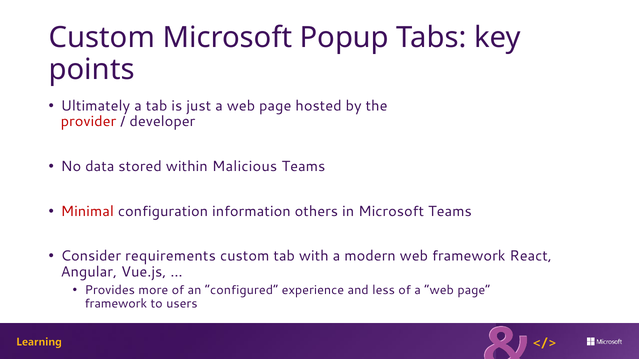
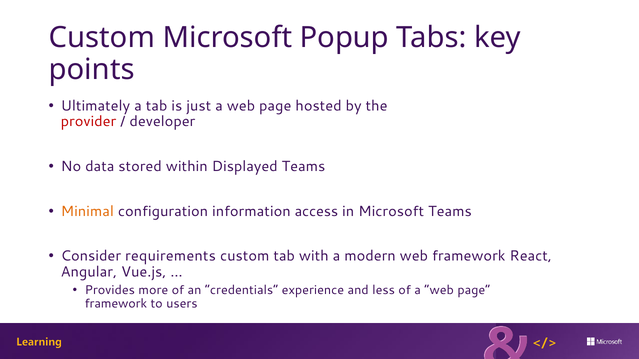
Malicious: Malicious -> Displayed (245, 167)
Minimal colour: red -> orange (87, 212)
others: others -> access (316, 212)
configured: configured -> credentials (242, 290)
